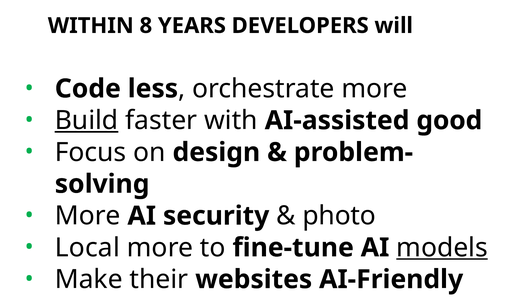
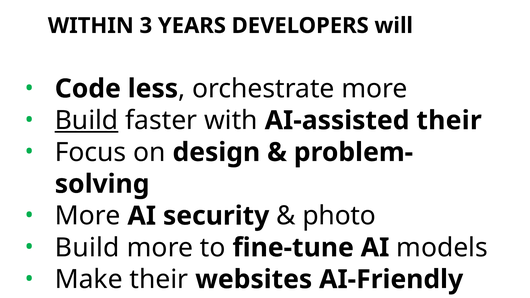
8: 8 -> 3 (146, 26)
AI-assisted good: good -> their (449, 121)
Local: Local -> Build (87, 248)
models underline: present -> none (442, 248)
